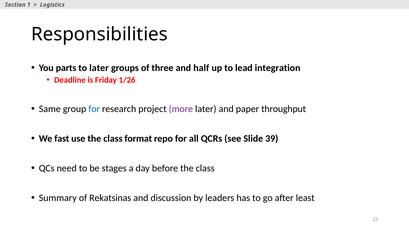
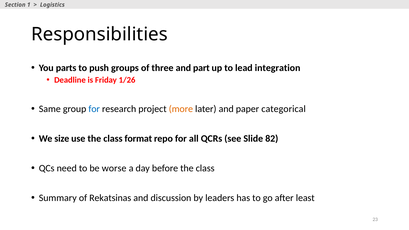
to later: later -> push (99, 68)
half: half -> part (201, 68)
more colour: purple -> orange (181, 109)
throughput: throughput -> categorical (284, 109)
fast: fast -> size (62, 139)
39: 39 -> 82 (272, 139)
stages: stages -> worse (114, 168)
